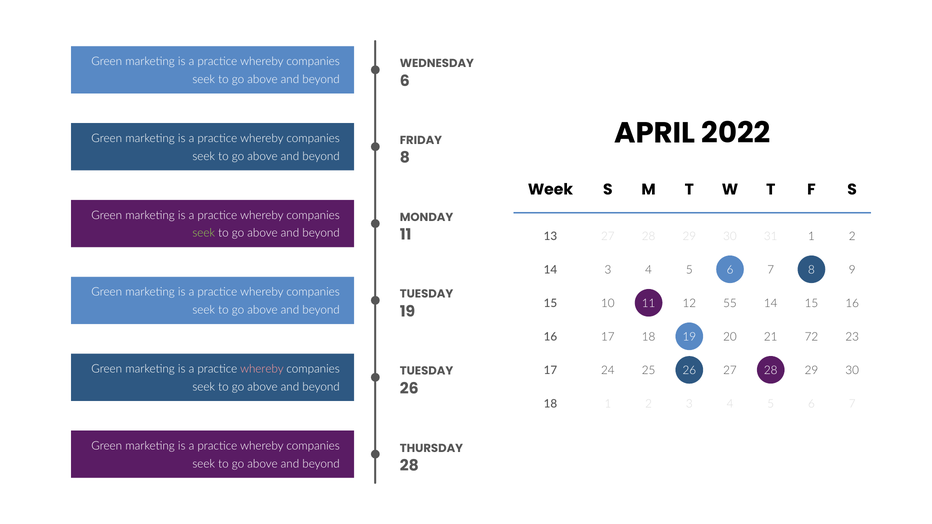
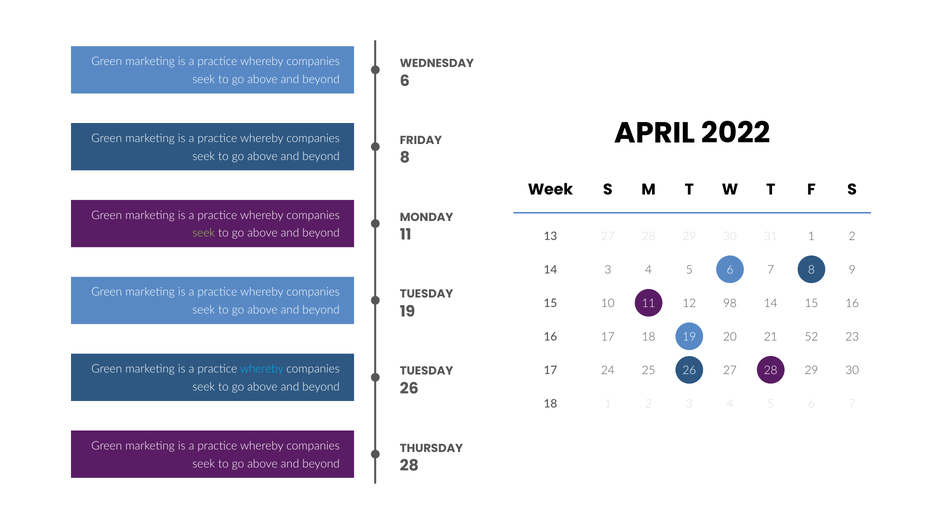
55: 55 -> 98 (730, 304)
72: 72 -> 52 (811, 337)
whereby colour: pink -> light blue (262, 369)
